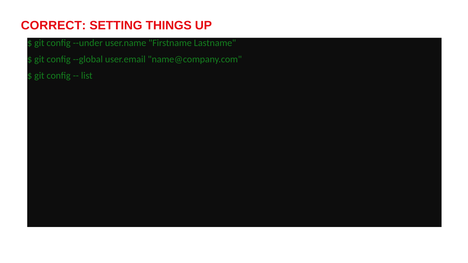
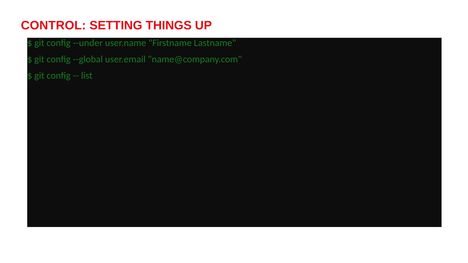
CORRECT: CORRECT -> CONTROL (53, 26)
